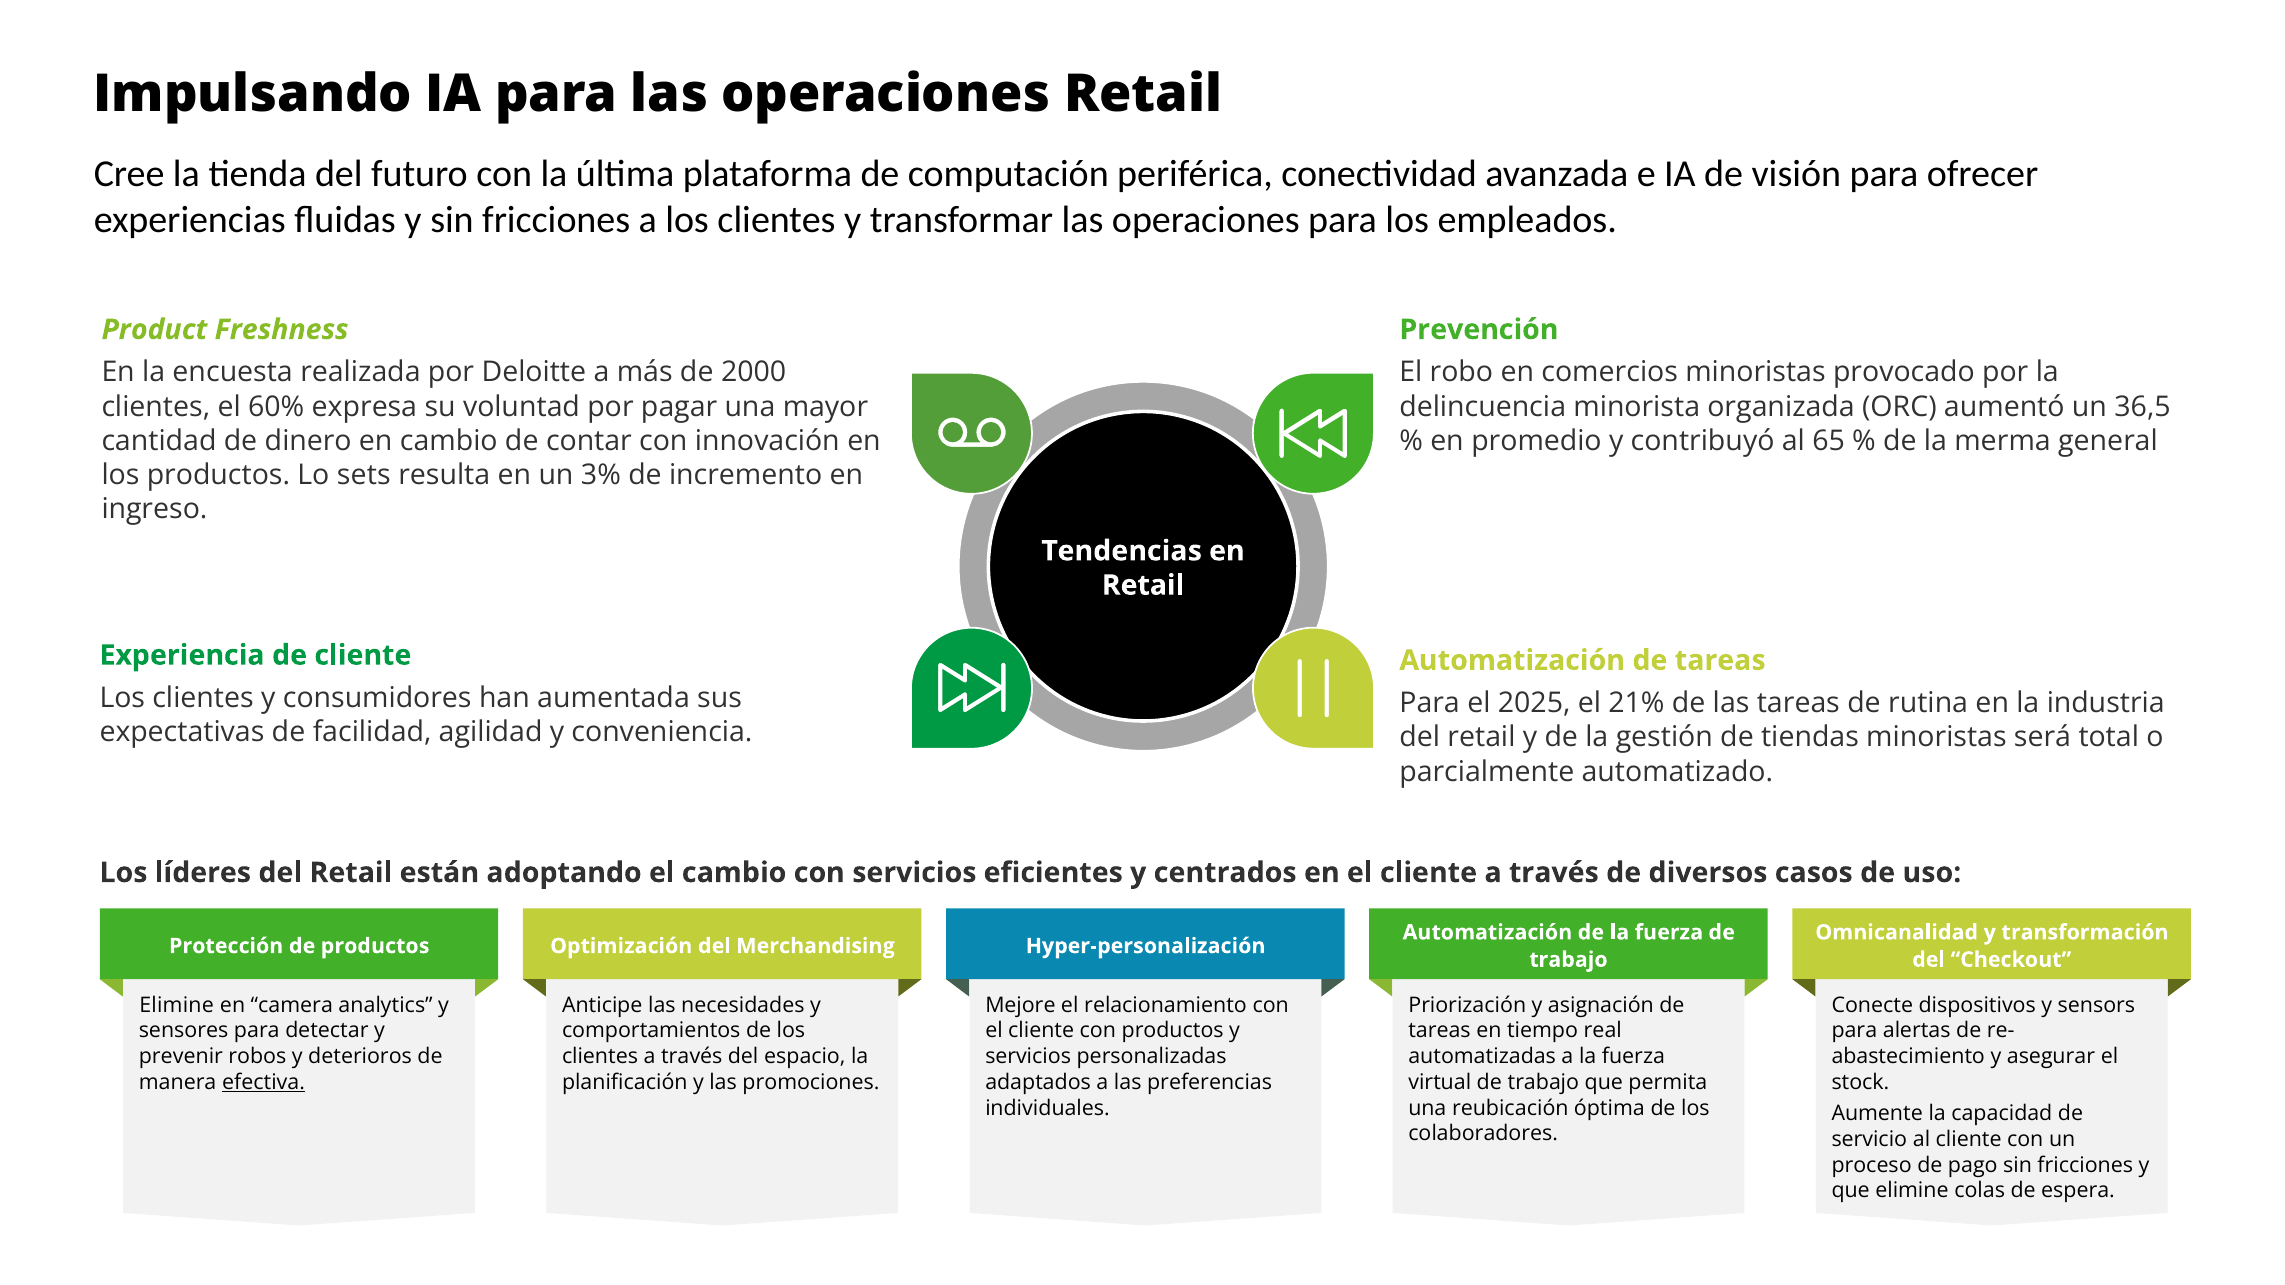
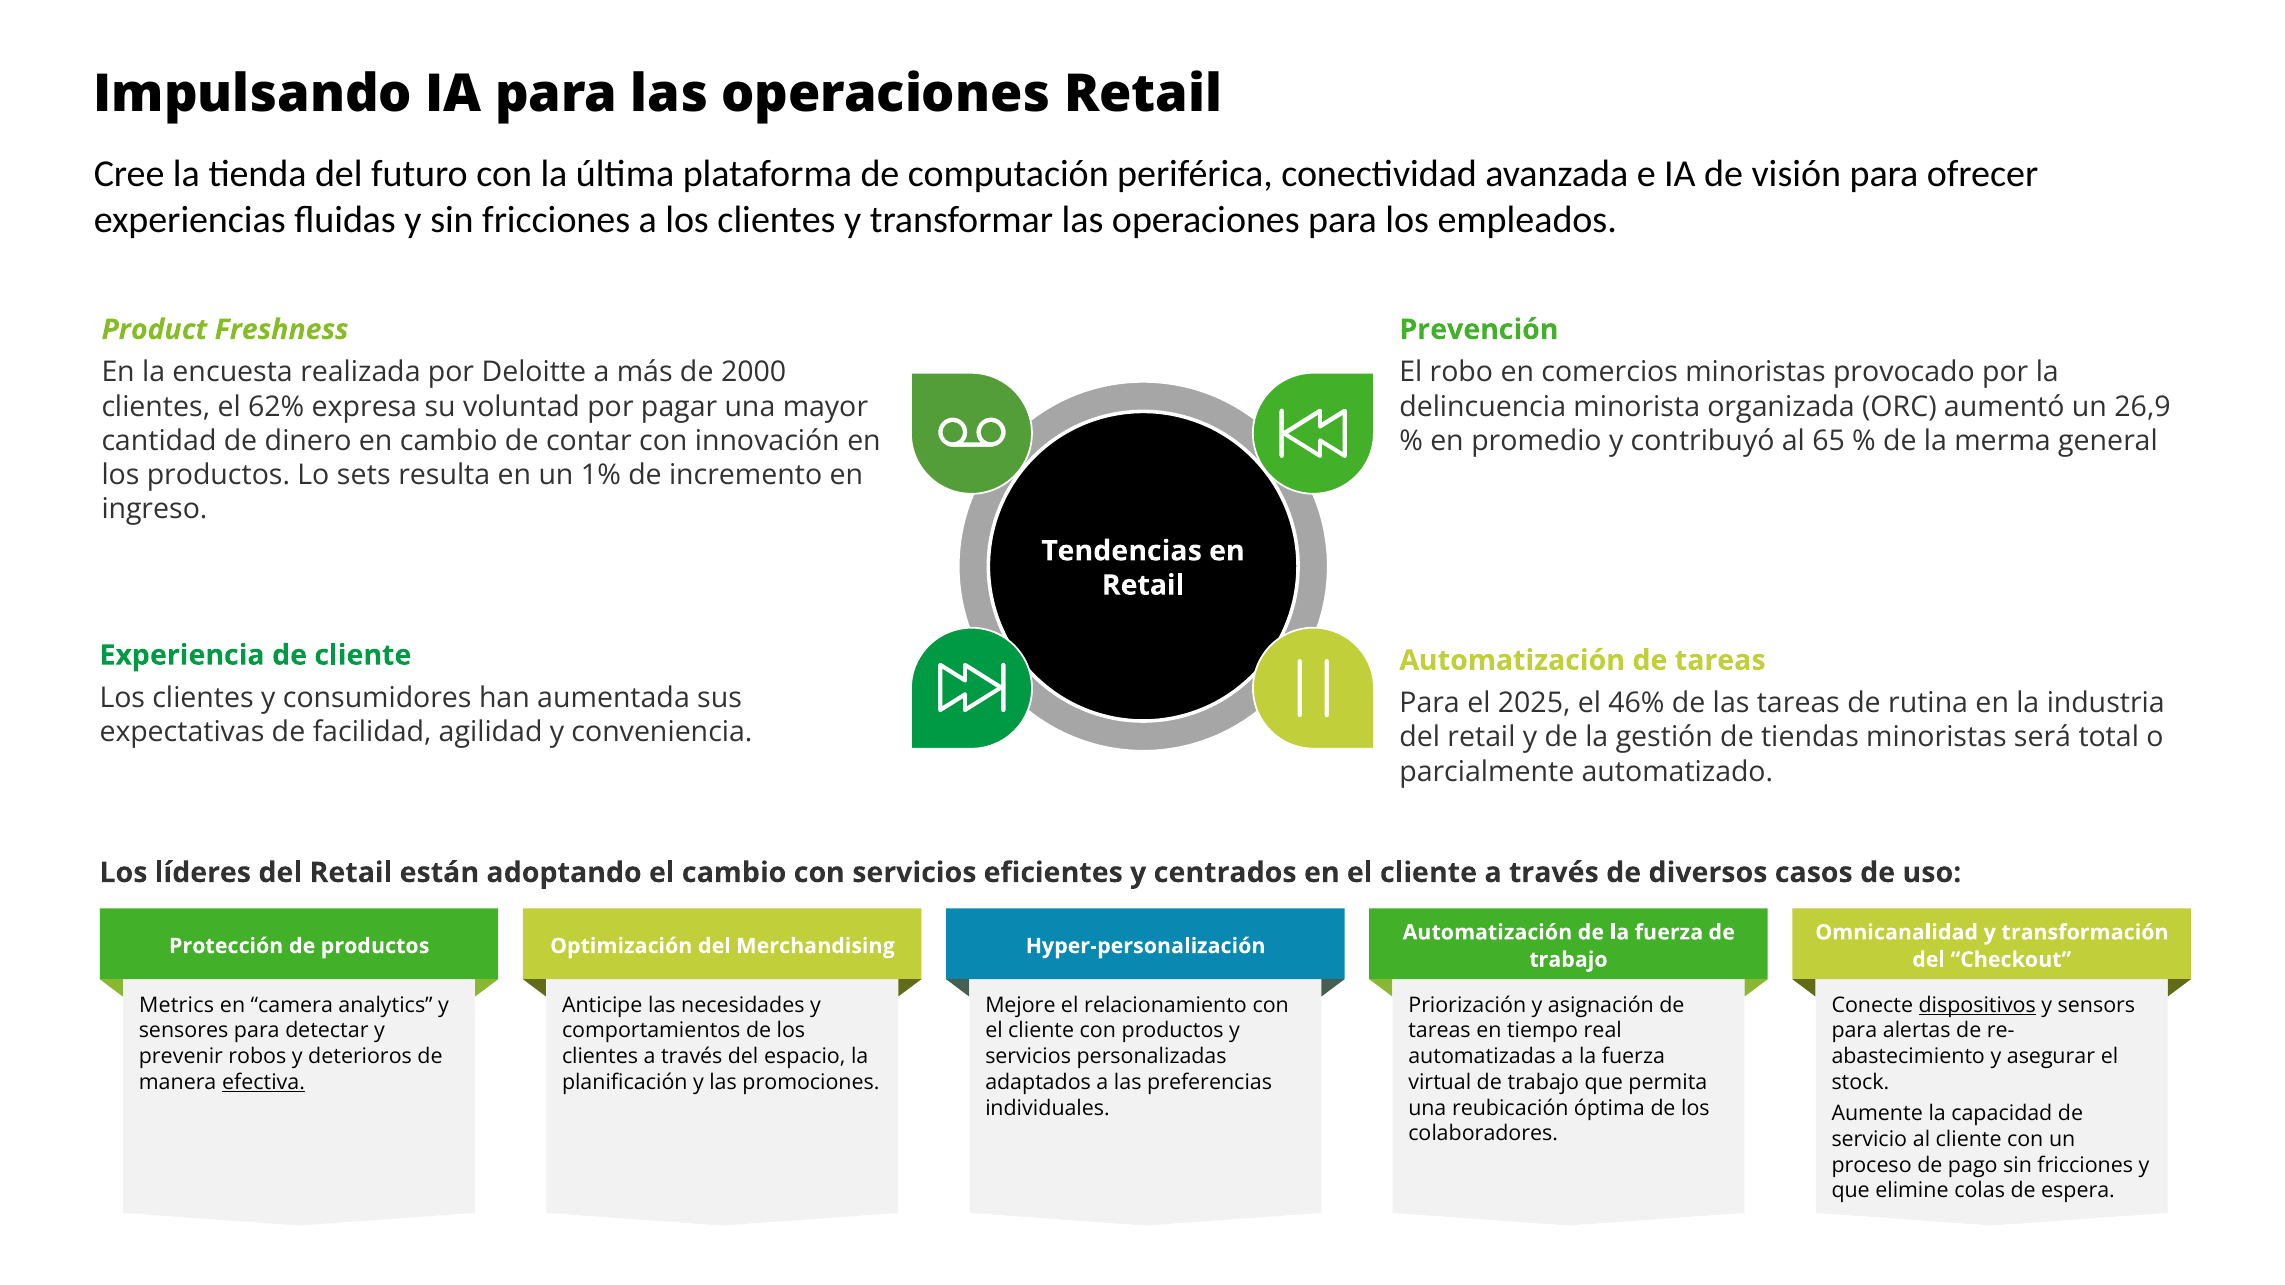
60%: 60% -> 62% (276, 407)
36,5: 36,5 -> 26,9 (2143, 407)
3%: 3% -> 1% (601, 475)
21%: 21% -> 46% (1636, 703)
Elimine: Elimine -> Metrics (177, 1005)
dispositivos underline: none -> present (1977, 1005)
